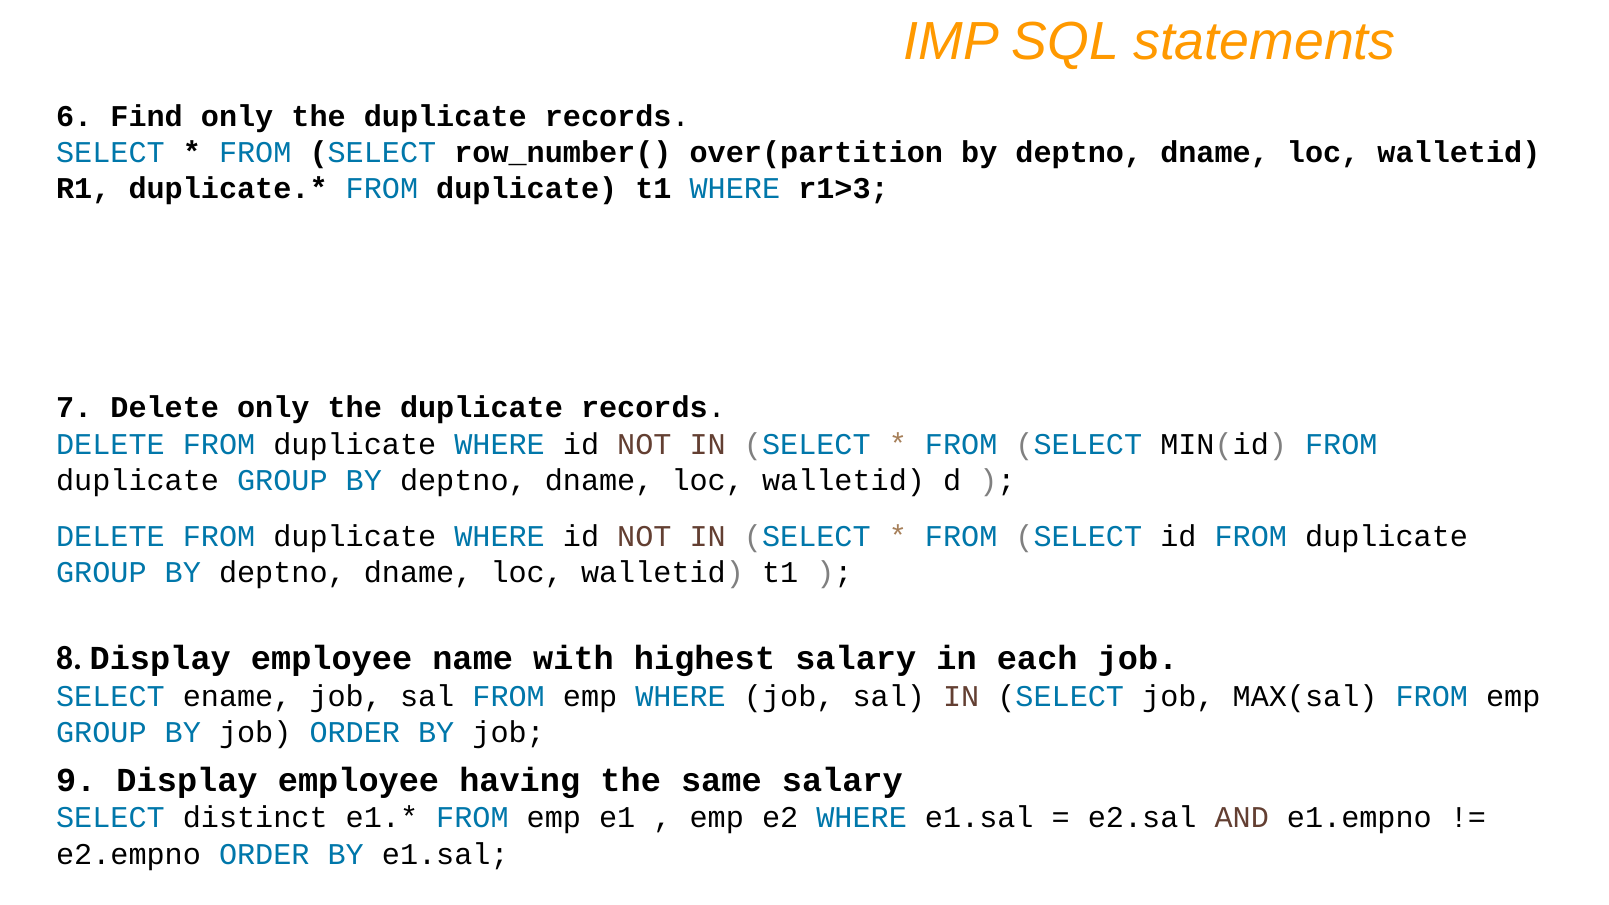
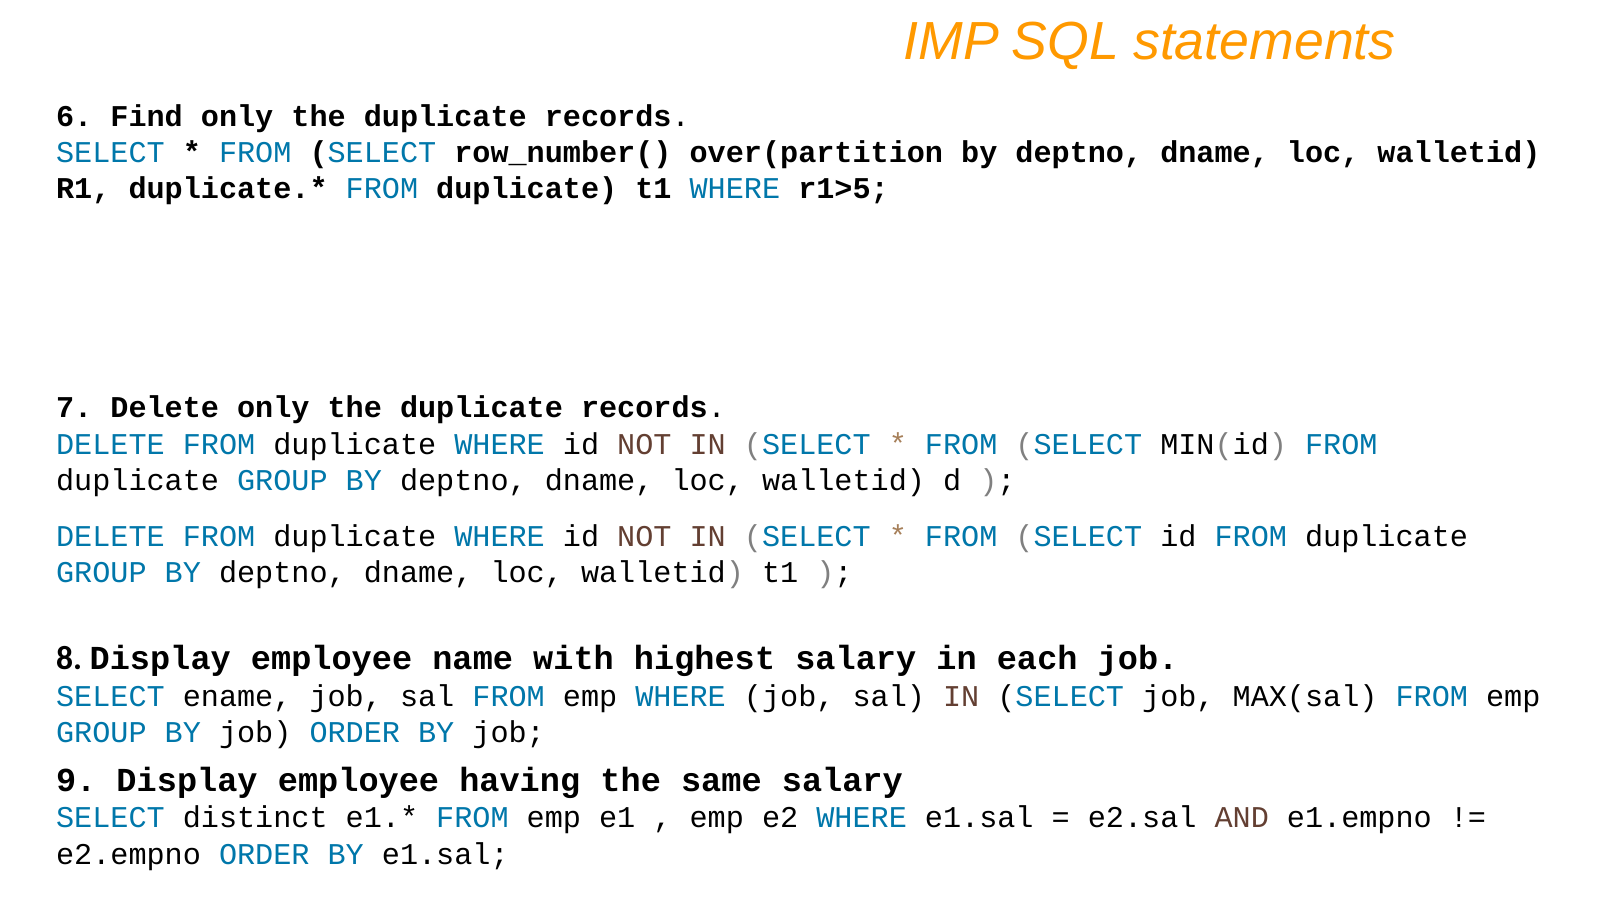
r1>3: r1>3 -> r1>5 (844, 189)
